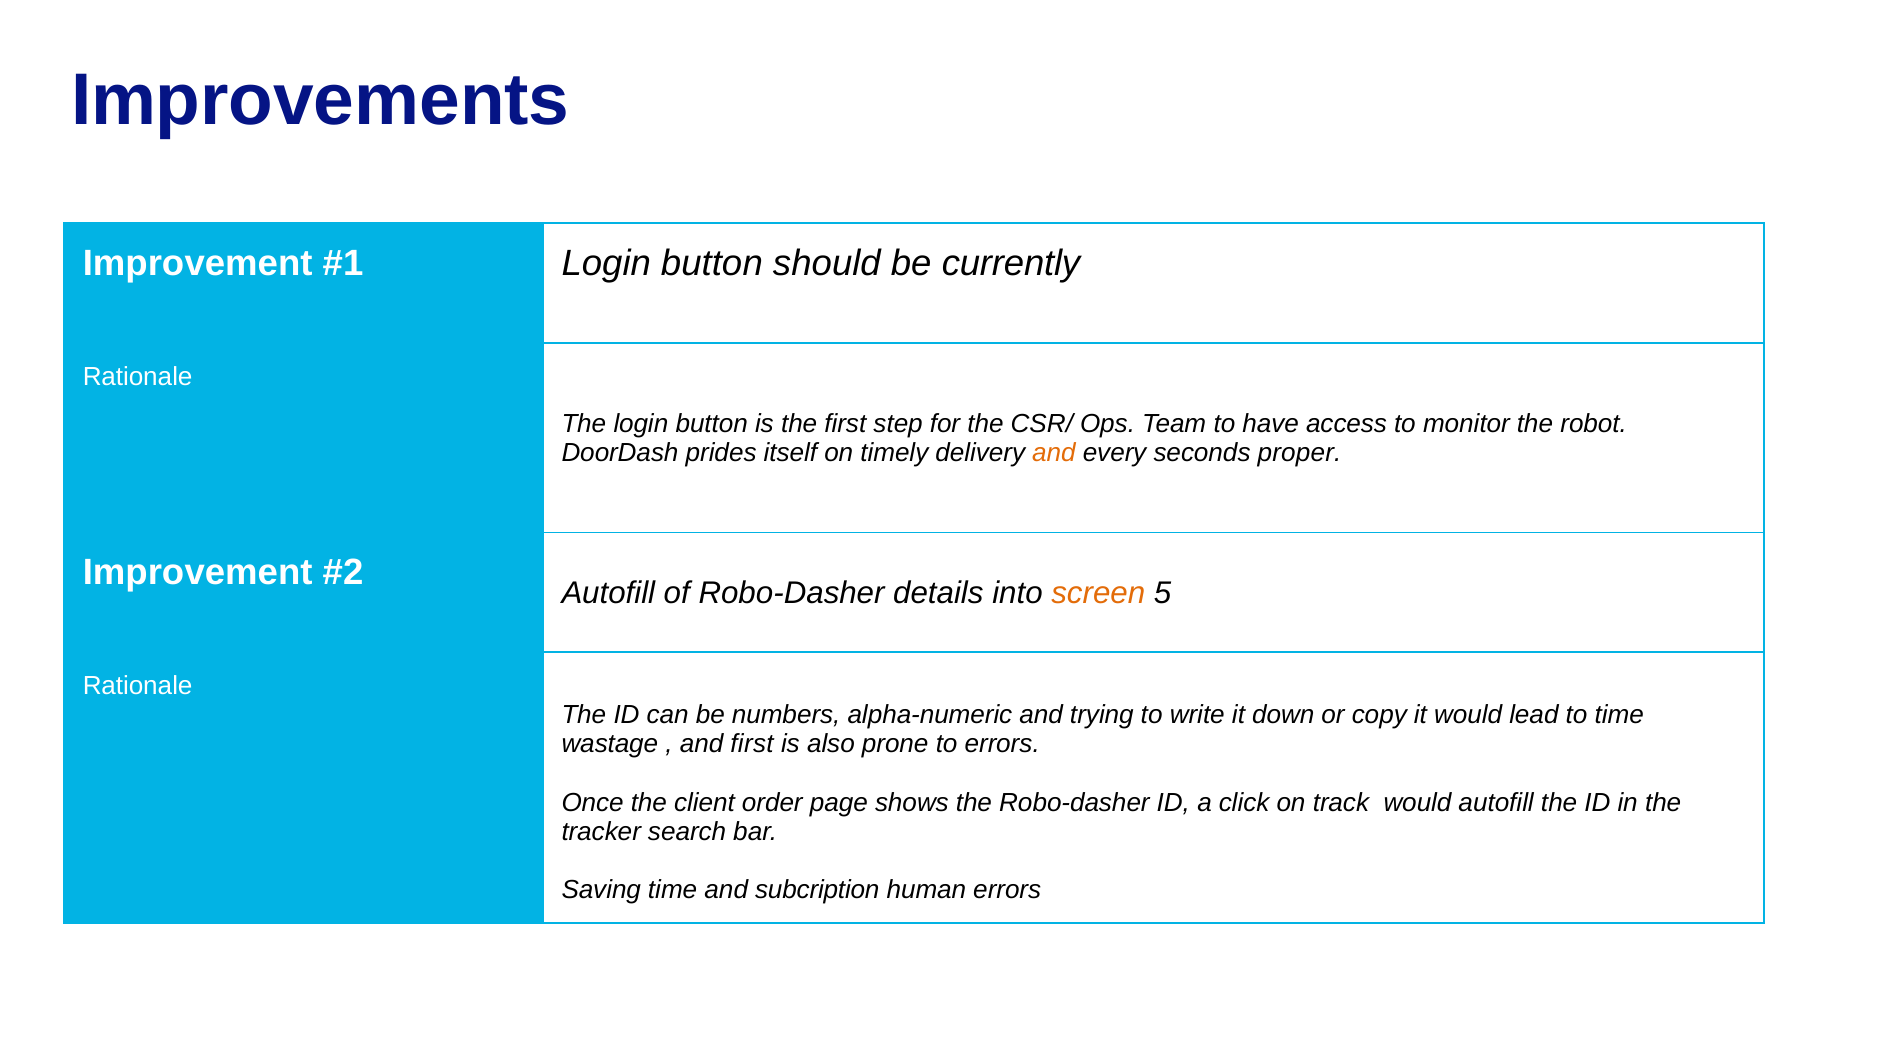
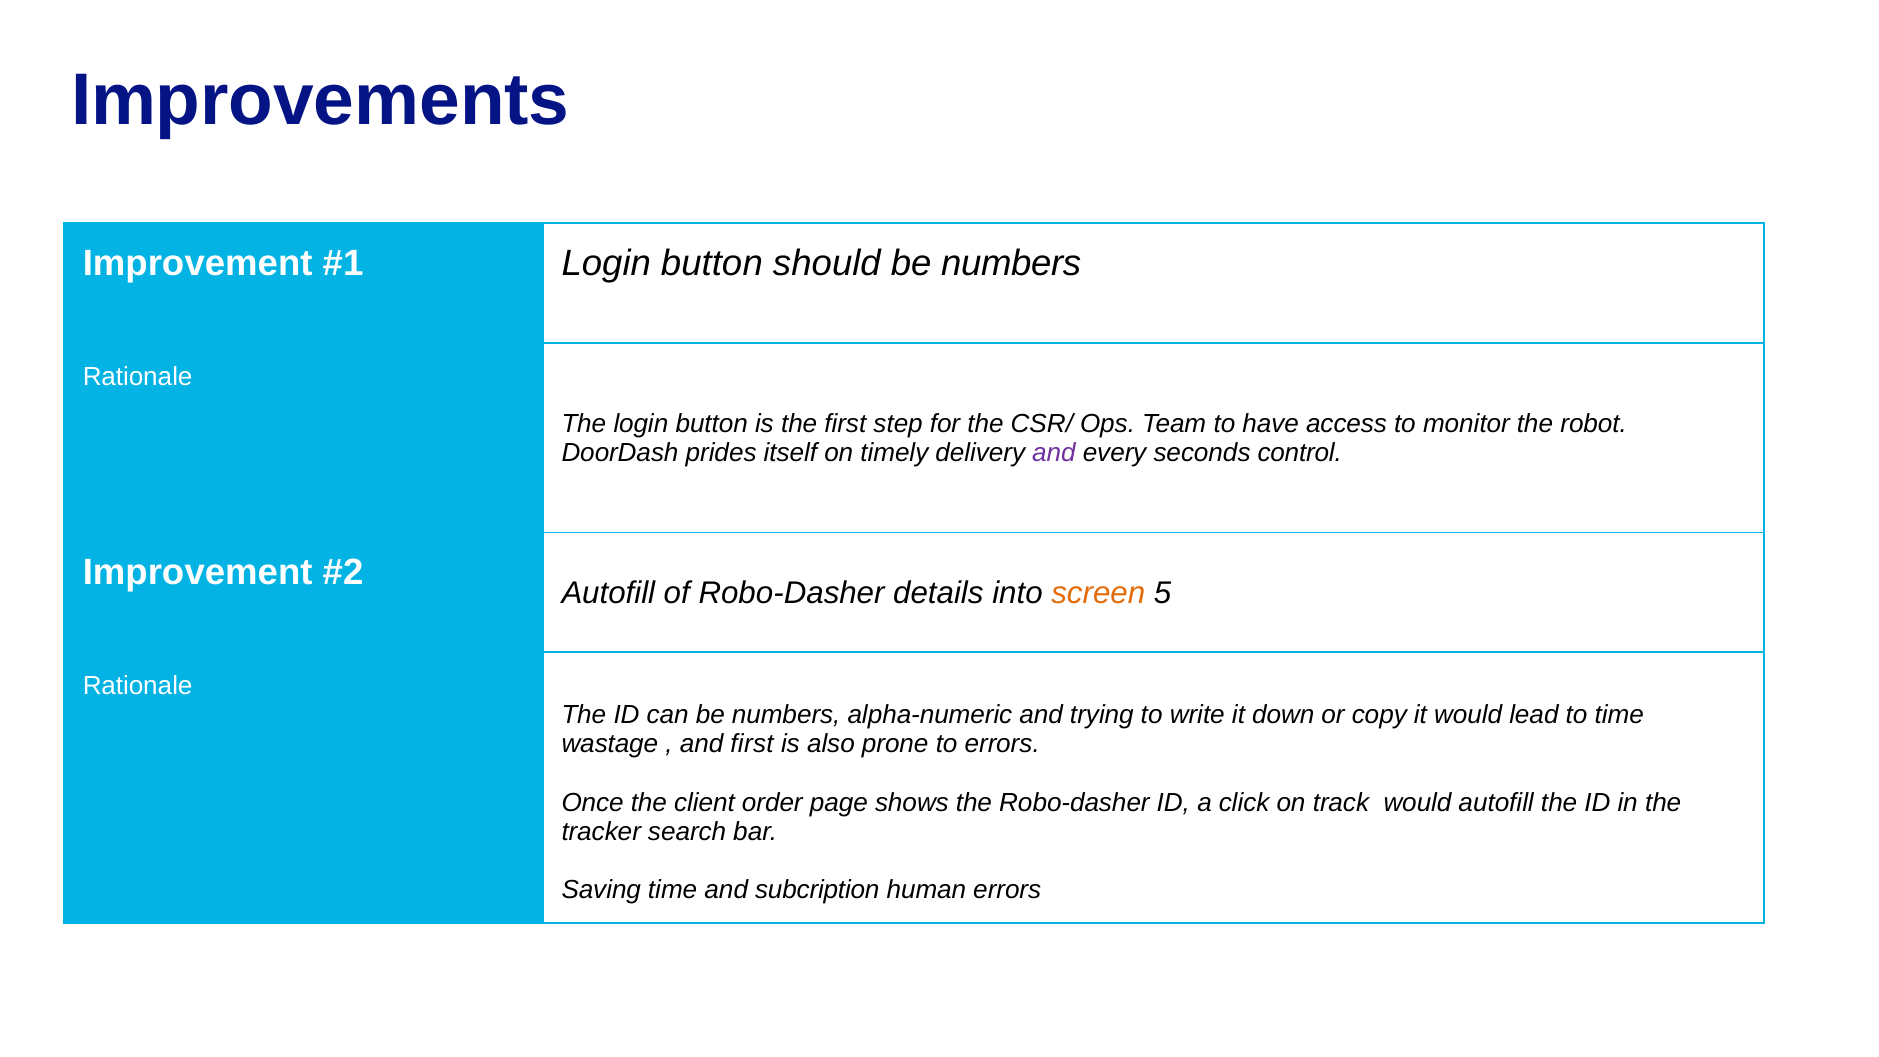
should be currently: currently -> numbers (1011, 263)
and colour: orange -> purple (1054, 453)
proper: proper -> control (1300, 453)
